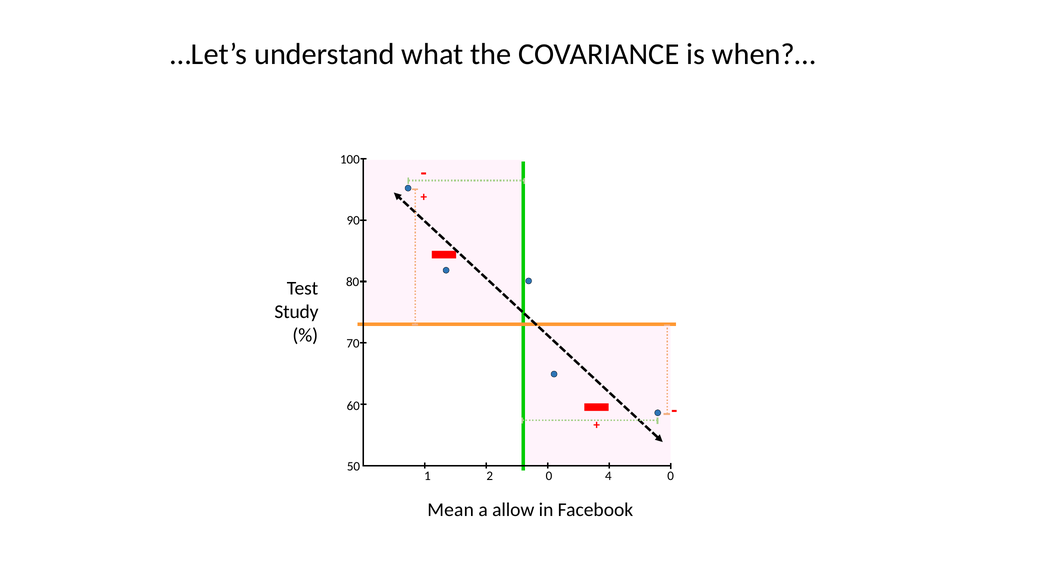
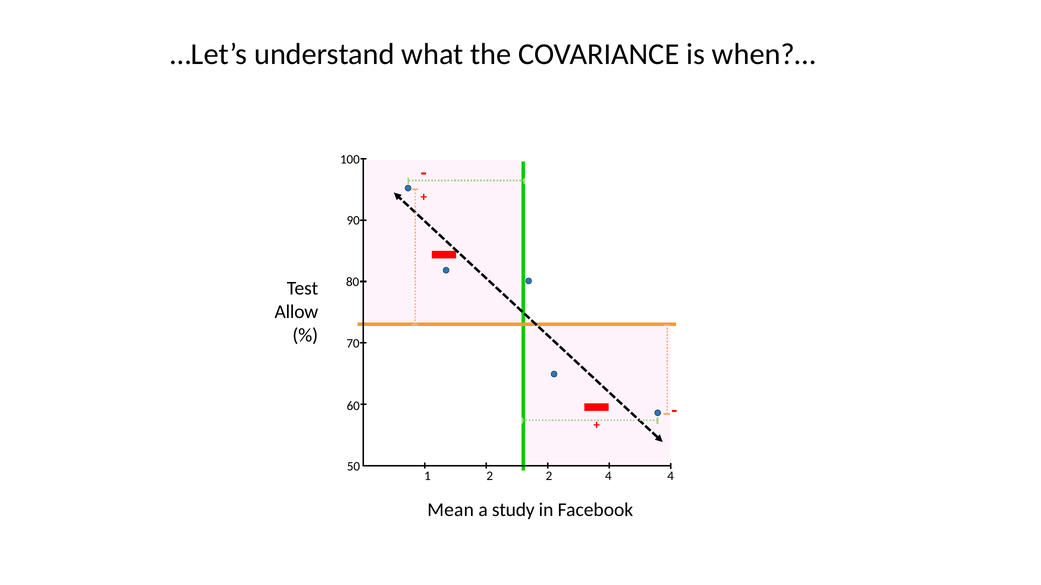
Study: Study -> Allow (296, 312)
2 0: 0 -> 2 (549, 477)
4 0: 0 -> 4 (671, 477)
allow: allow -> study (513, 510)
